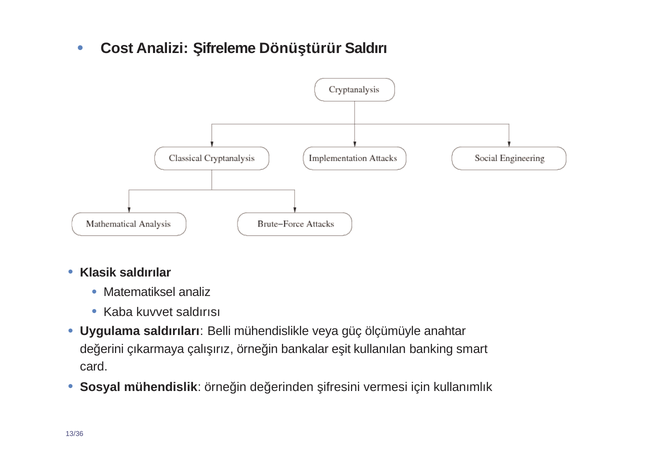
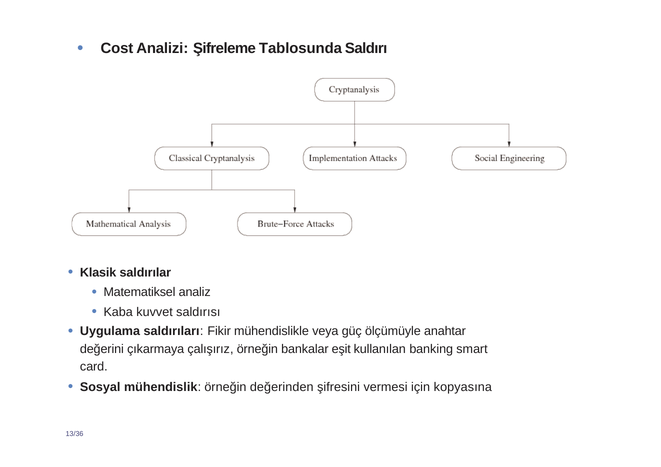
Dönüştürür: Dönüştürür -> Tablosunda (300, 48)
Belli: Belli -> Fikir (219, 331)
kullanımlık: kullanımlık -> kopyasına (463, 387)
